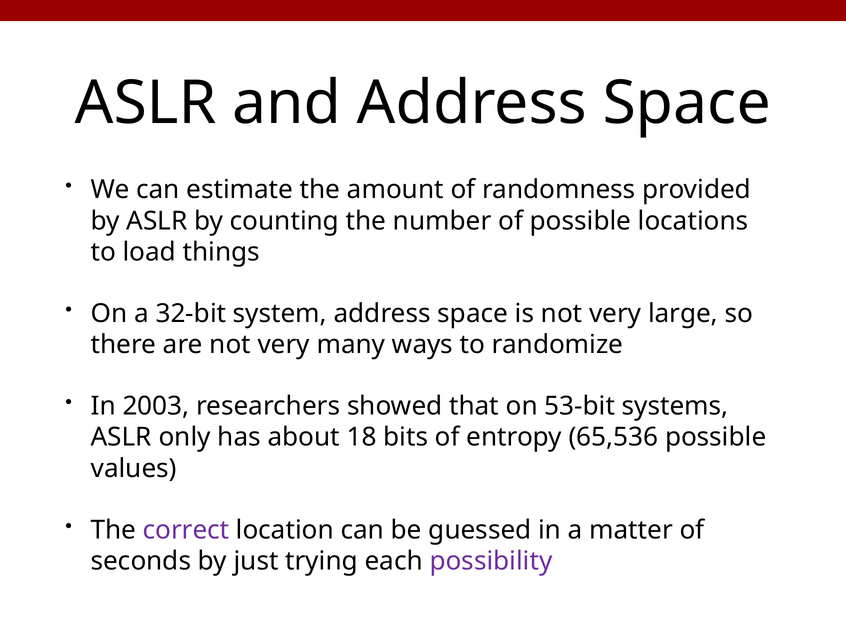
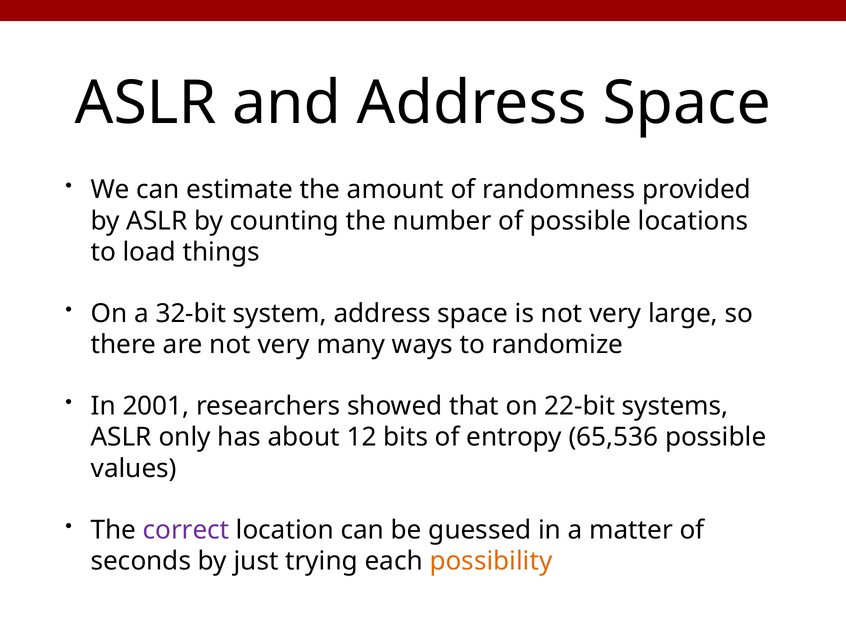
2003: 2003 -> 2001 (156, 406)
53-bit: 53-bit -> 22-bit (580, 406)
18: 18 -> 12 (362, 438)
possibility colour: purple -> orange (491, 562)
